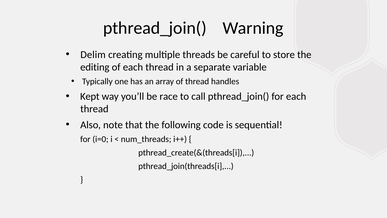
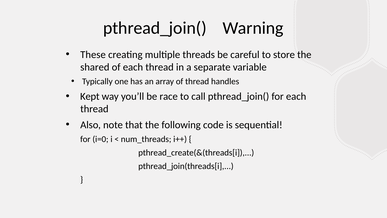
Delim: Delim -> These (93, 54)
editing: editing -> shared (95, 67)
